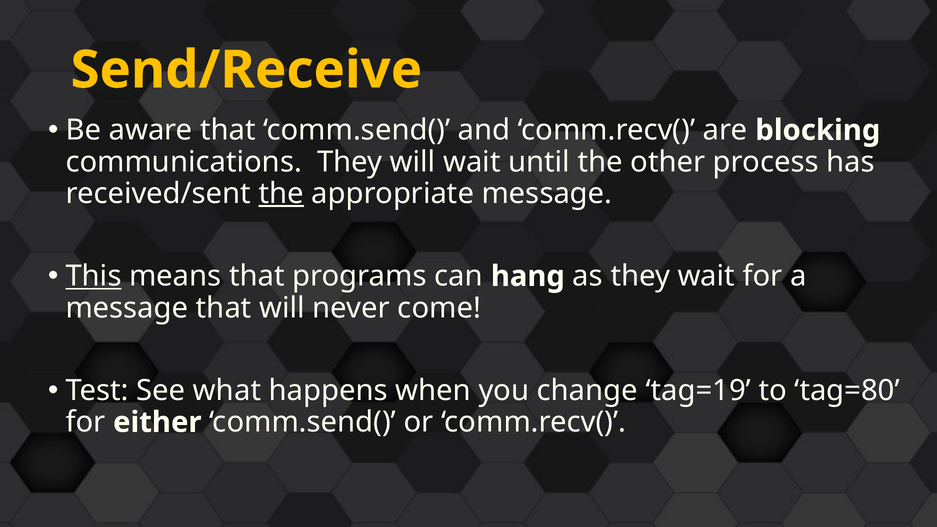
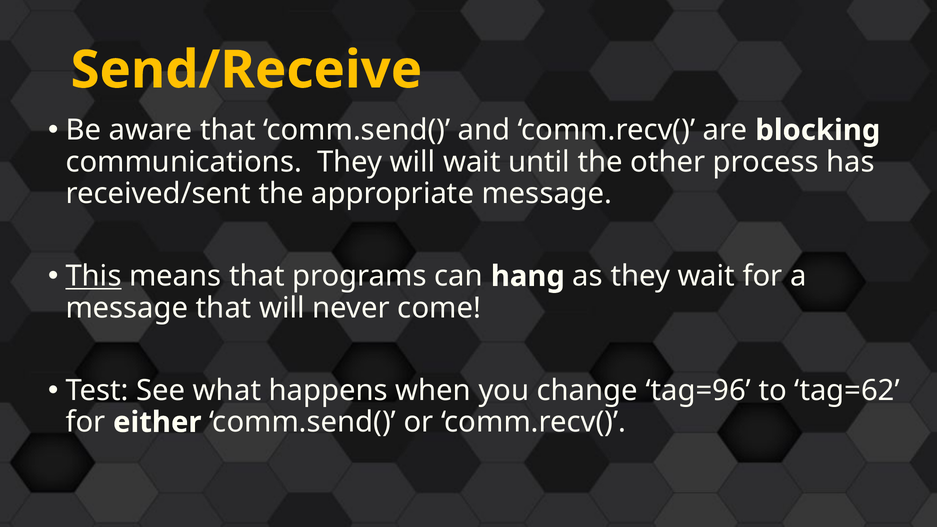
the underline: present -> none (281, 194)
tag=19: tag=19 -> tag=96 (698, 391)
tag=80: tag=80 -> tag=62 (847, 391)
